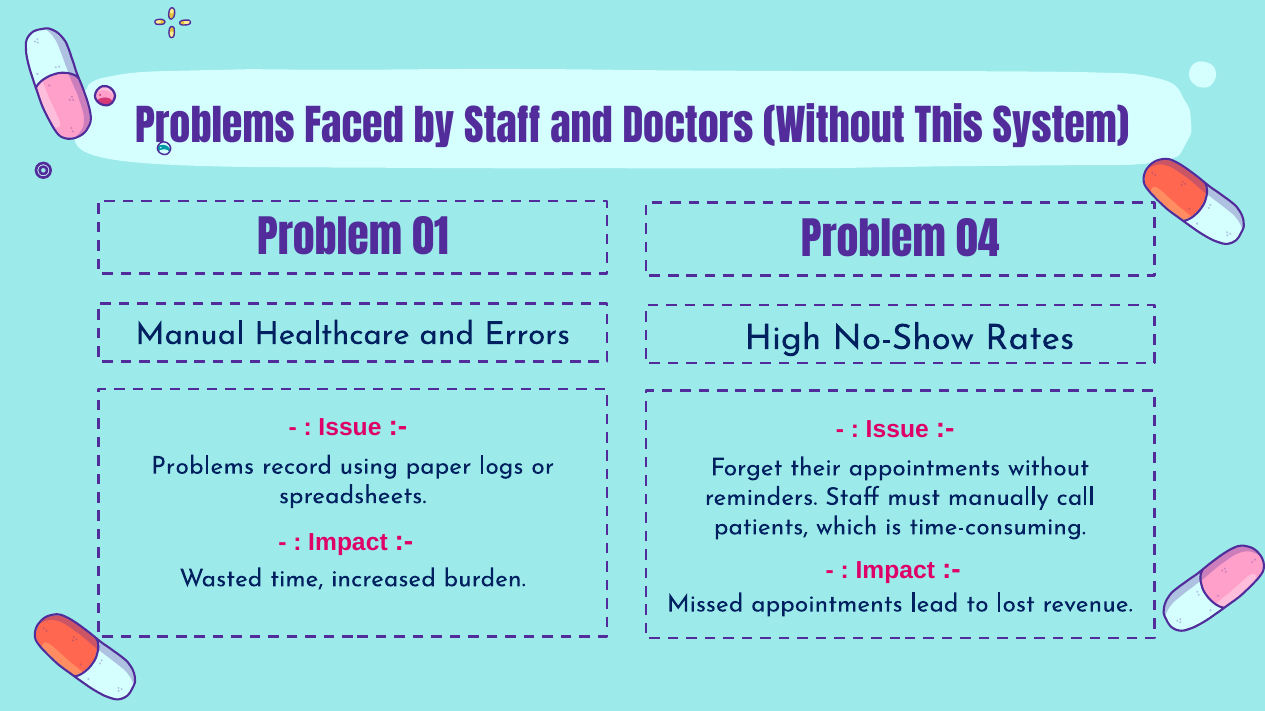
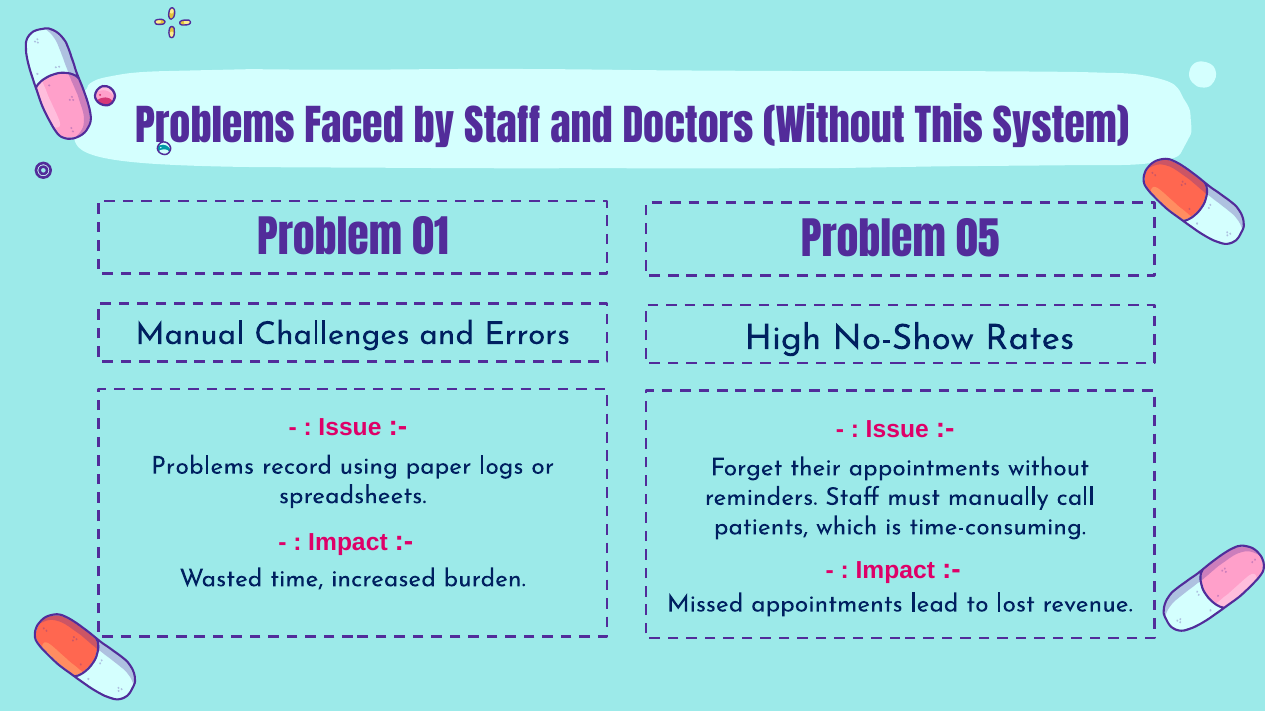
04: 04 -> 05 (978, 242)
Healthcare: Healthcare -> Challenges (332, 334)
